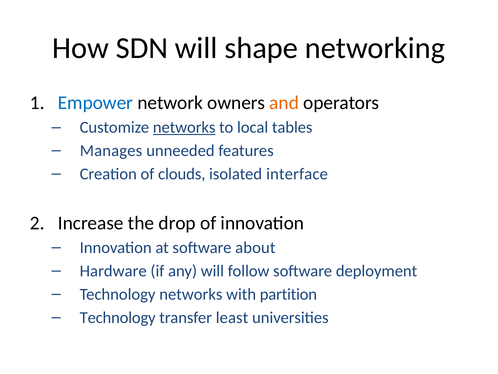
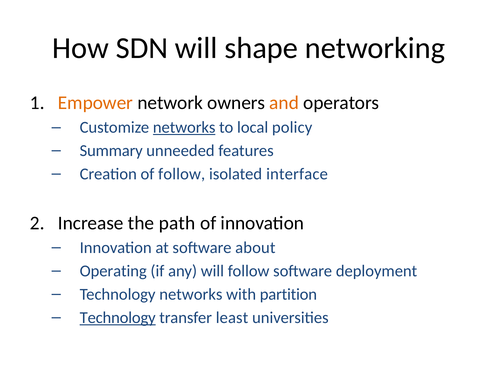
Empower colour: blue -> orange (95, 103)
tables: tables -> policy (292, 127)
Manages: Manages -> Summary (111, 151)
of clouds: clouds -> follow (182, 174)
drop: drop -> path (177, 223)
Hardware: Hardware -> Operating (113, 271)
Technology underline: none -> present (118, 317)
